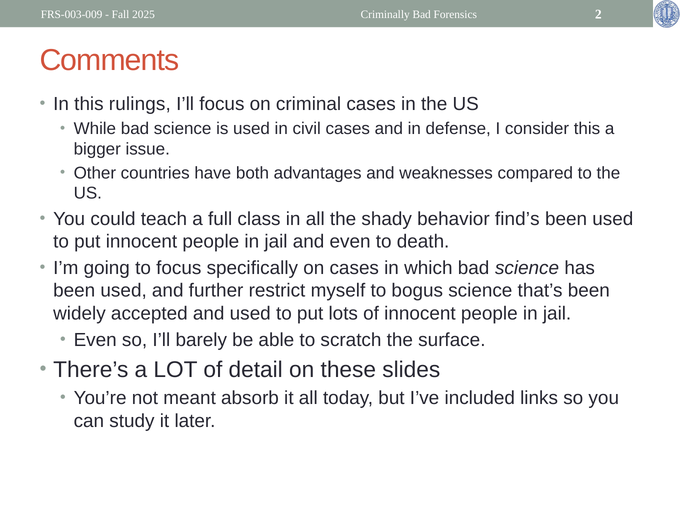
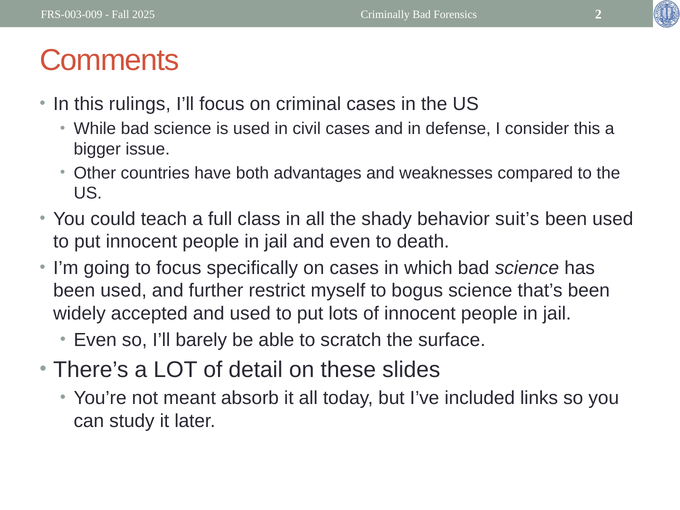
find’s: find’s -> suit’s (517, 219)
